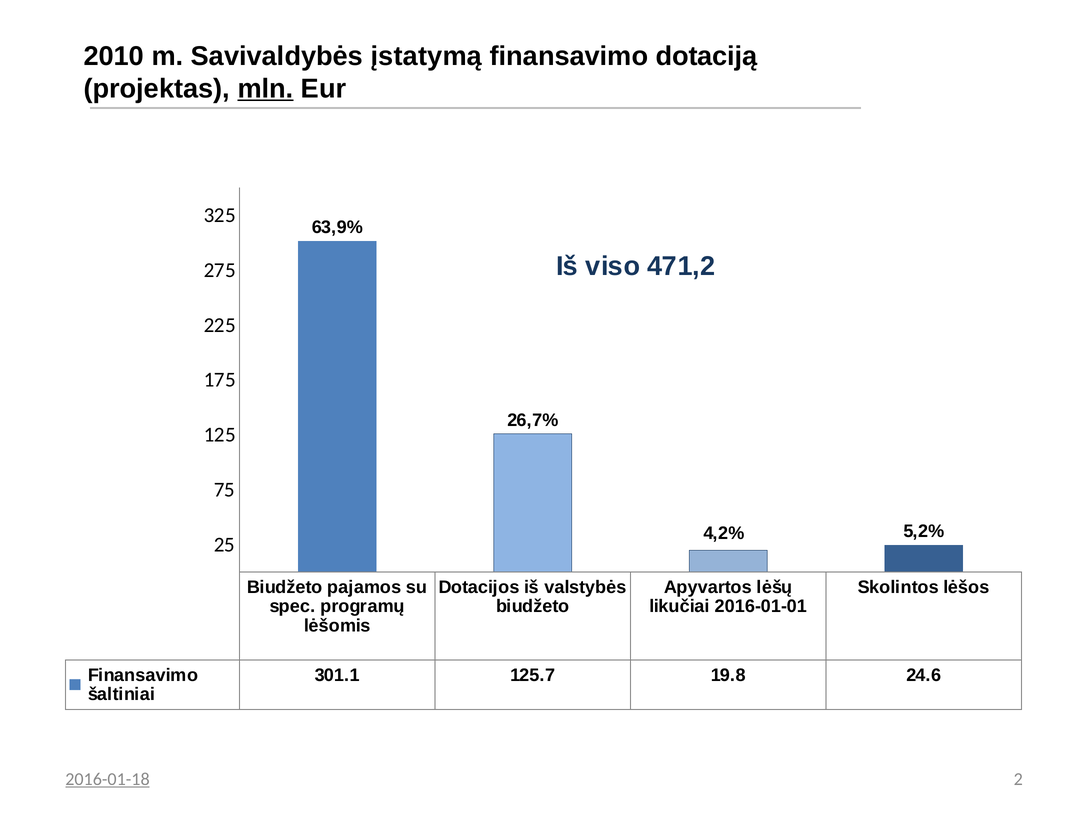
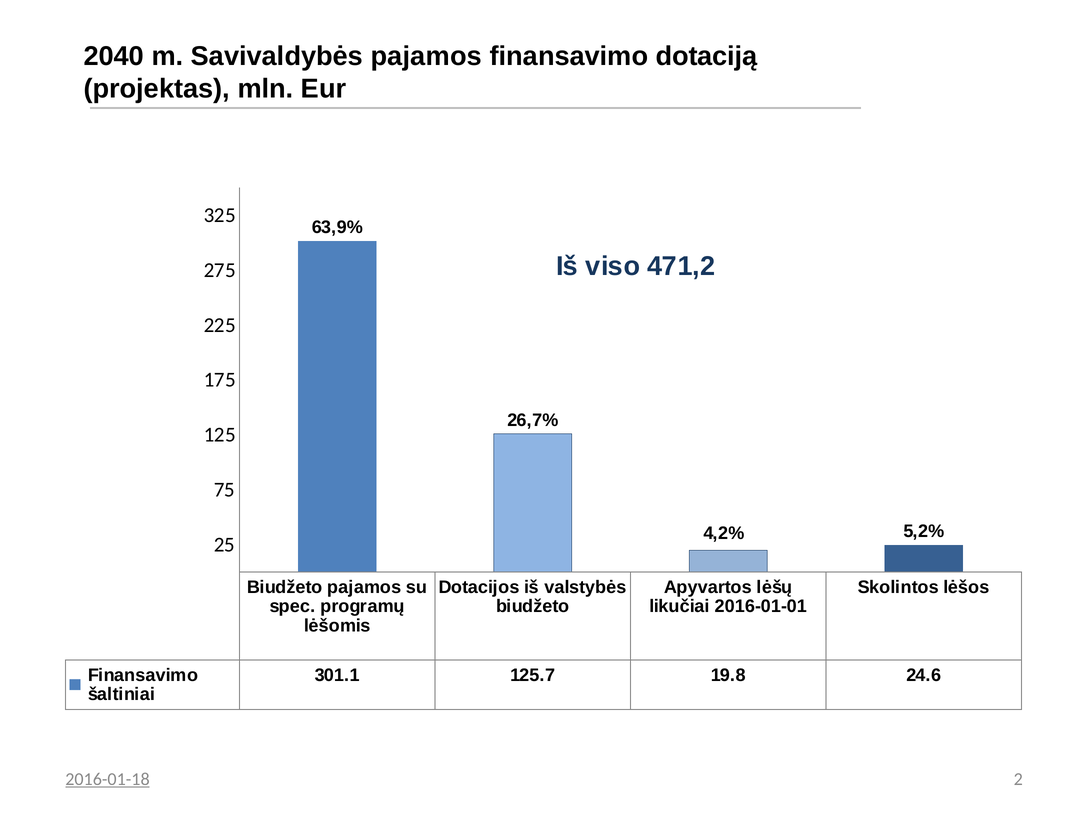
2010: 2010 -> 2040 (114, 56)
Savivaldybės įstatymą: įstatymą -> pajamos (426, 56)
mln underline: present -> none (265, 89)
